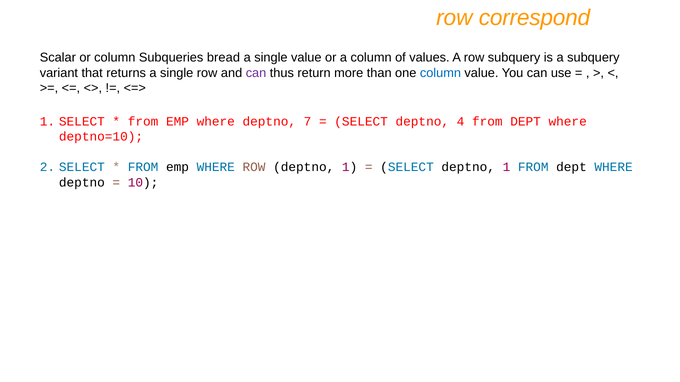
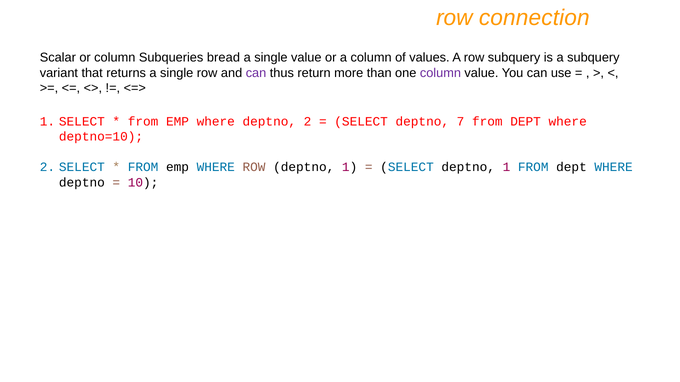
correspond: correspond -> connection (534, 18)
column colour: blue -> purple (440, 73)
deptno 7: 7 -> 2 (308, 122)
4: 4 -> 7 (461, 122)
